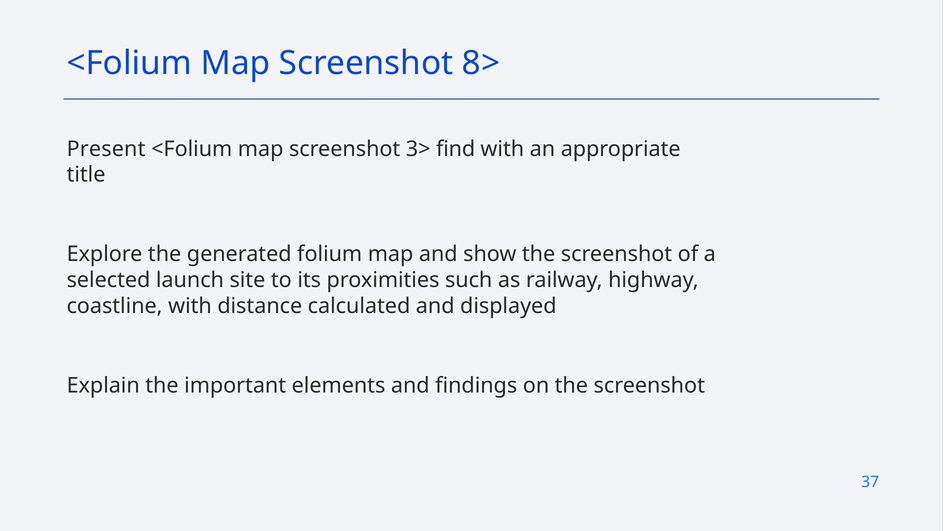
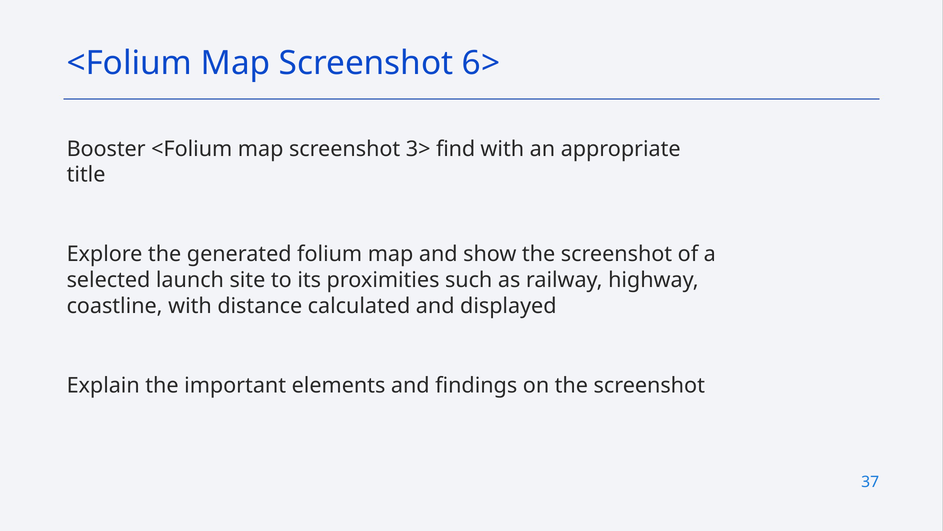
8>: 8> -> 6> (481, 63)
Present: Present -> Booster (106, 149)
